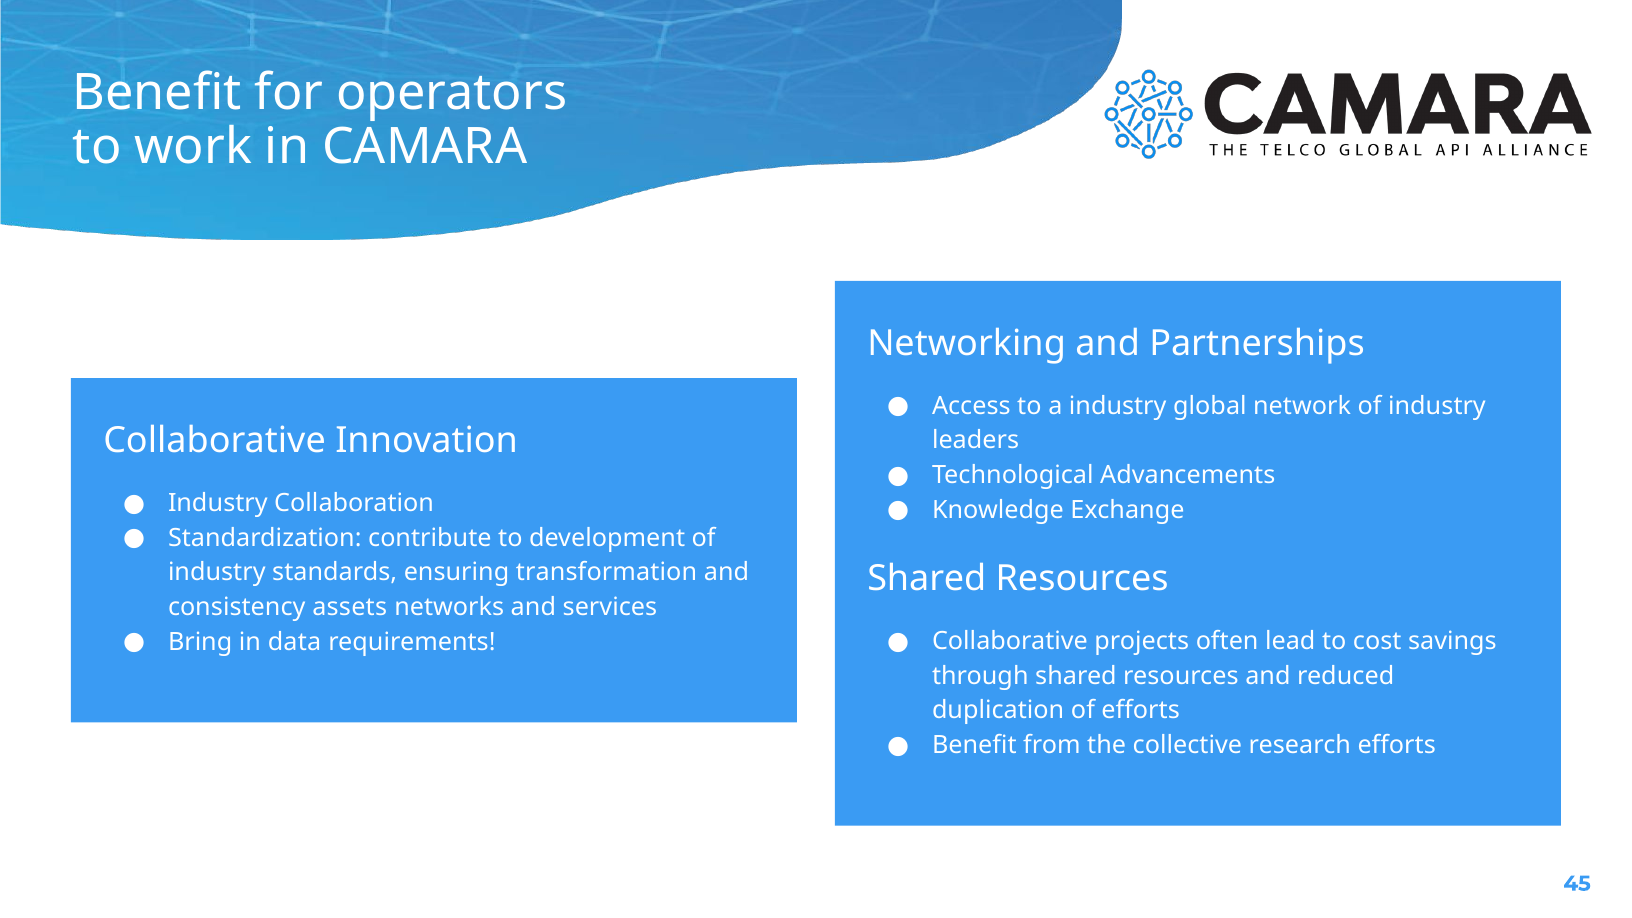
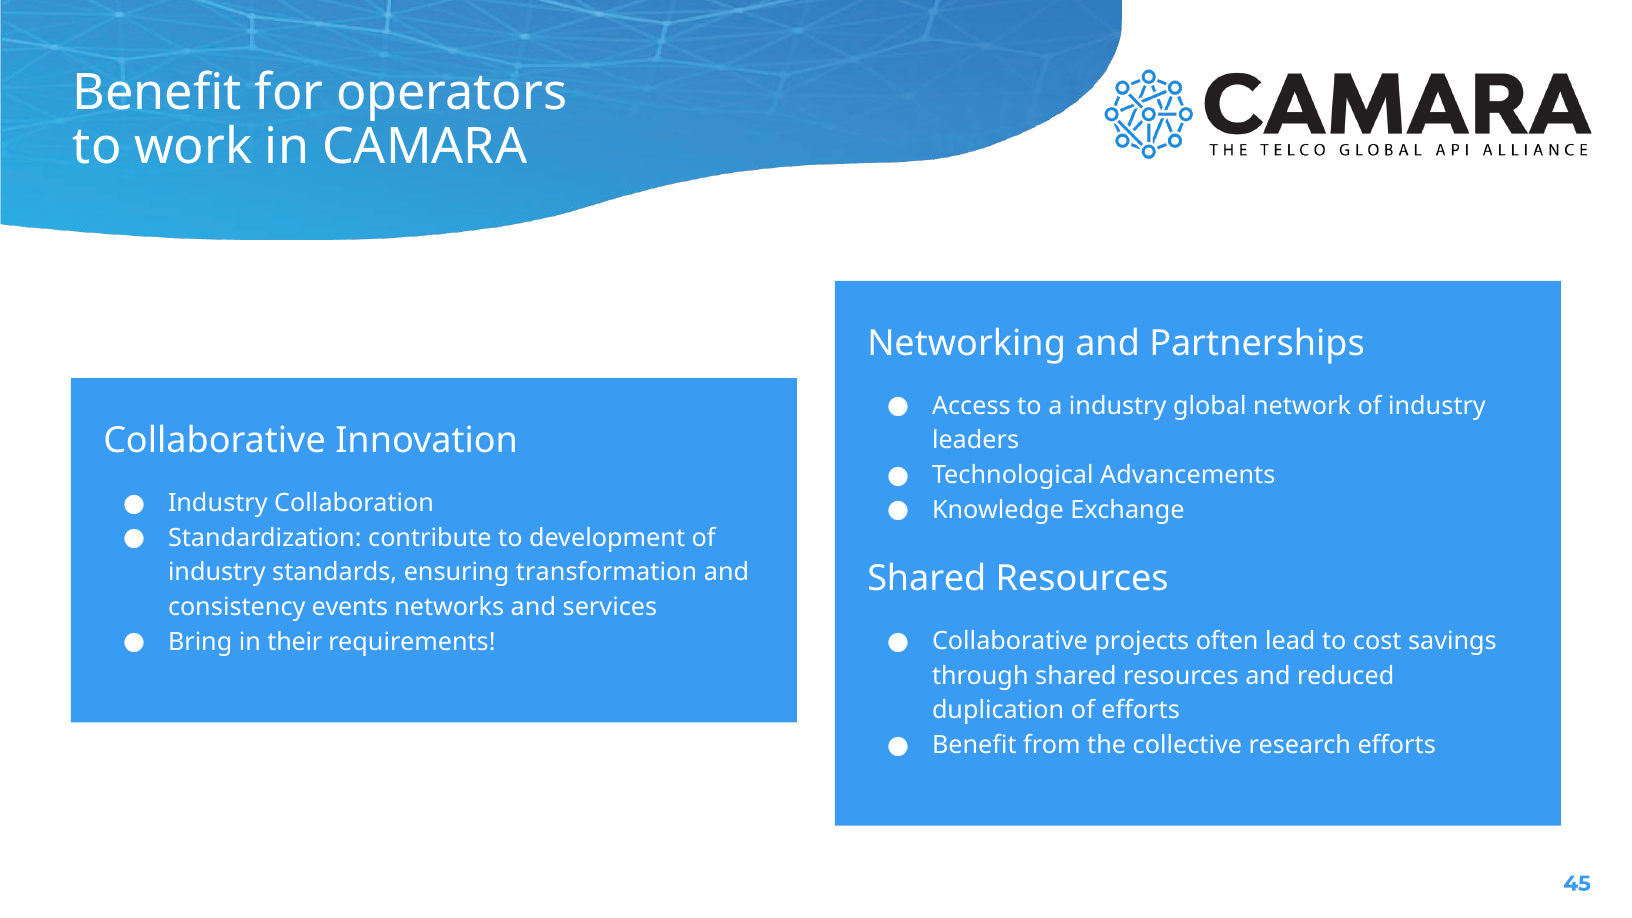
assets: assets -> events (350, 608)
data: data -> their (295, 642)
